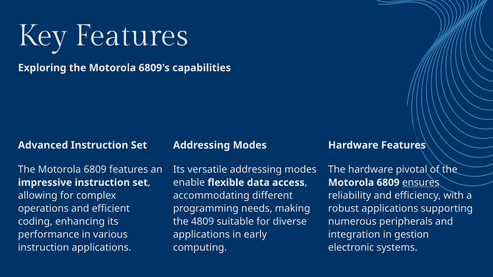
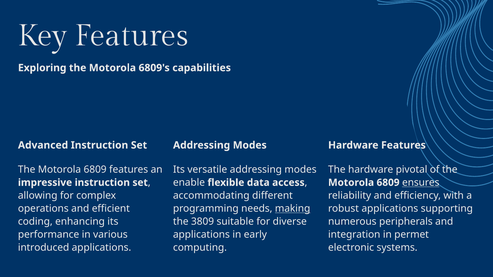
making underline: none -> present (293, 209)
4809: 4809 -> 3809 (203, 222)
gestion: gestion -> permet (412, 235)
instruction: instruction -> introduced (44, 248)
